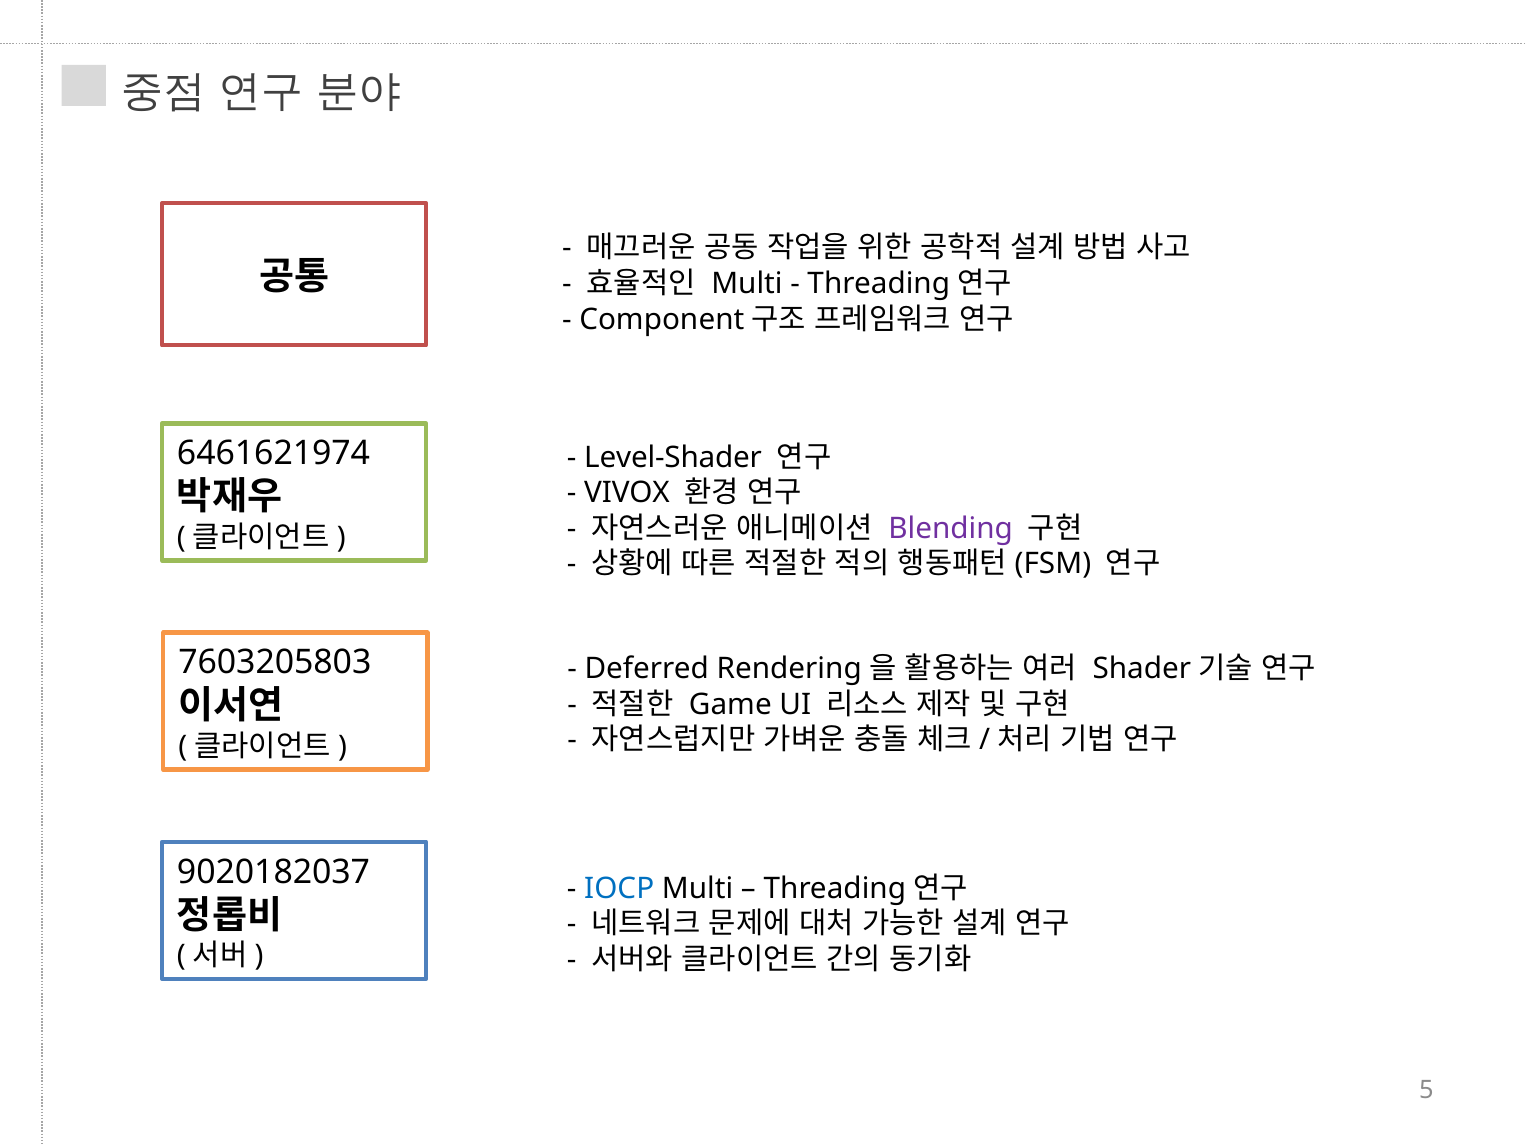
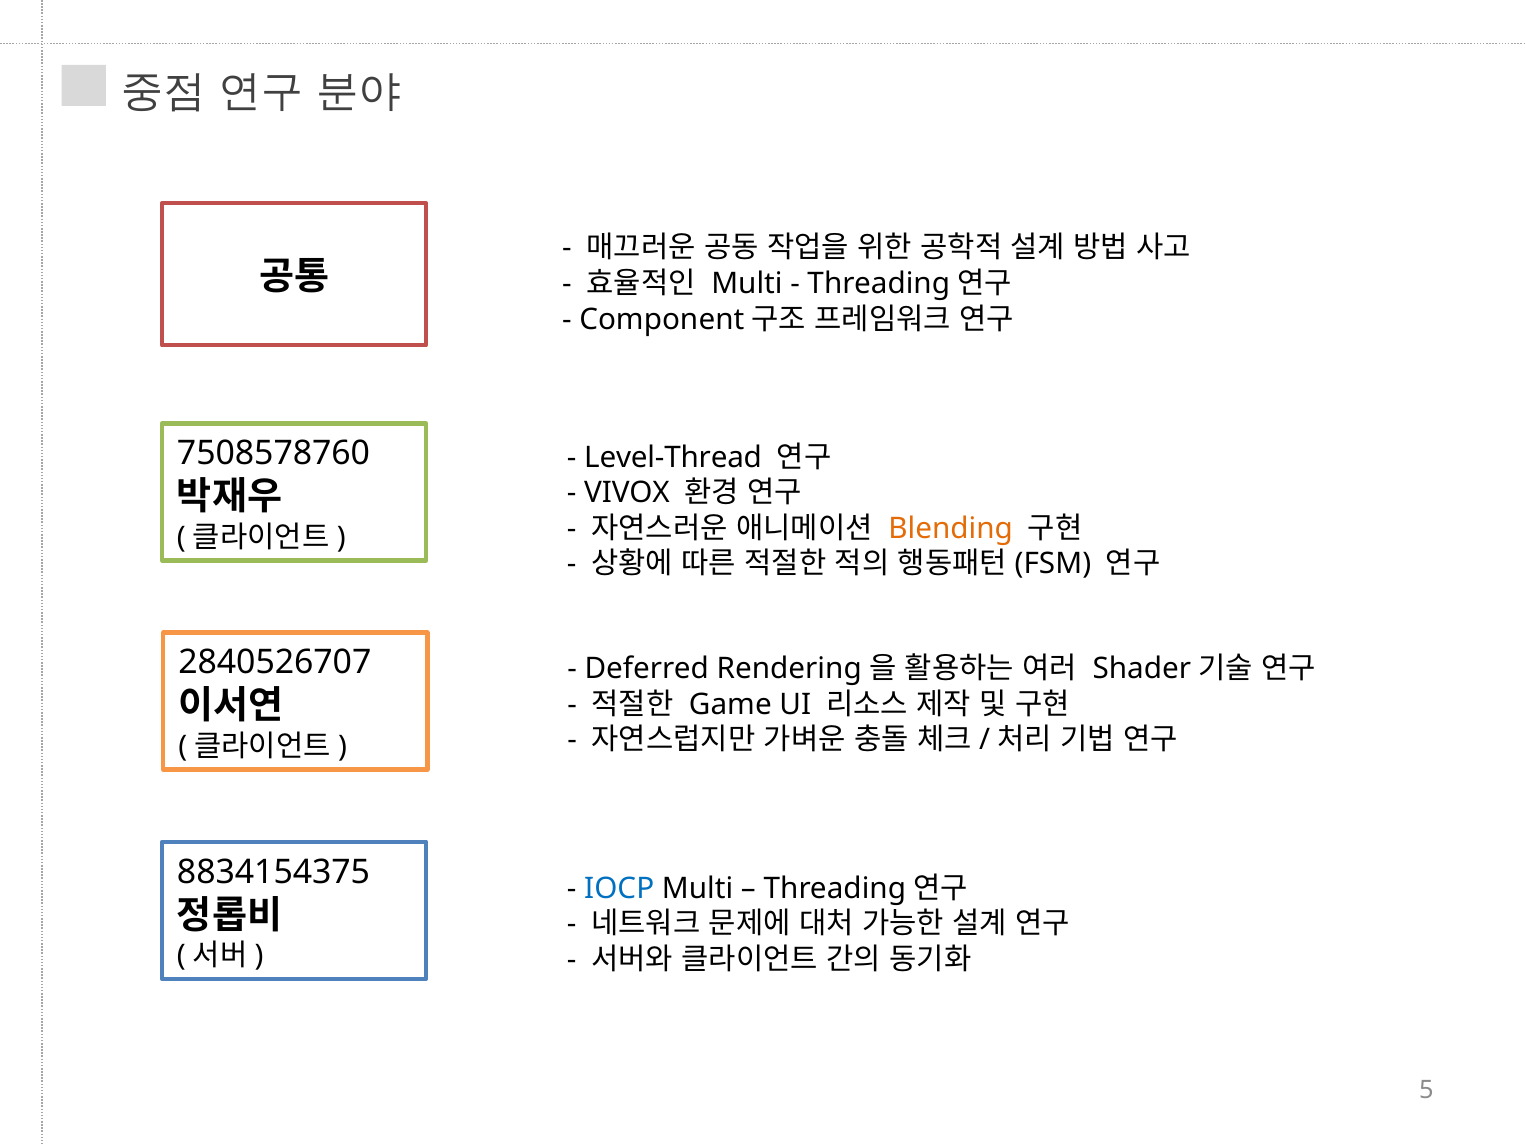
6461621974: 6461621974 -> 7508578760 (274, 454)
Level-Shader: Level-Shader -> Level-Thread (673, 457)
Blending colour: purple -> orange (951, 528)
7603205803: 7603205803 -> 2840526707 (275, 663)
9020182037: 9020182037 -> 8834154375 (274, 872)
